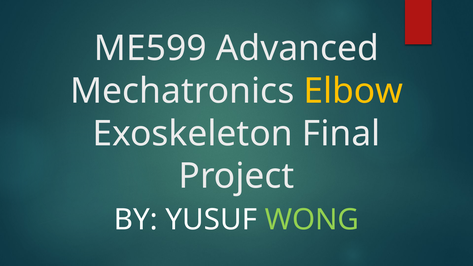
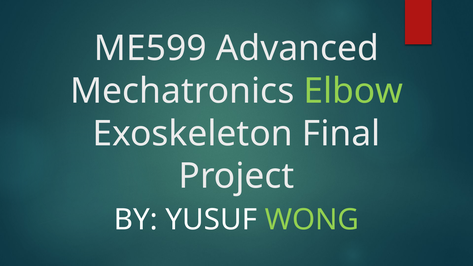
Elbow colour: yellow -> light green (353, 91)
